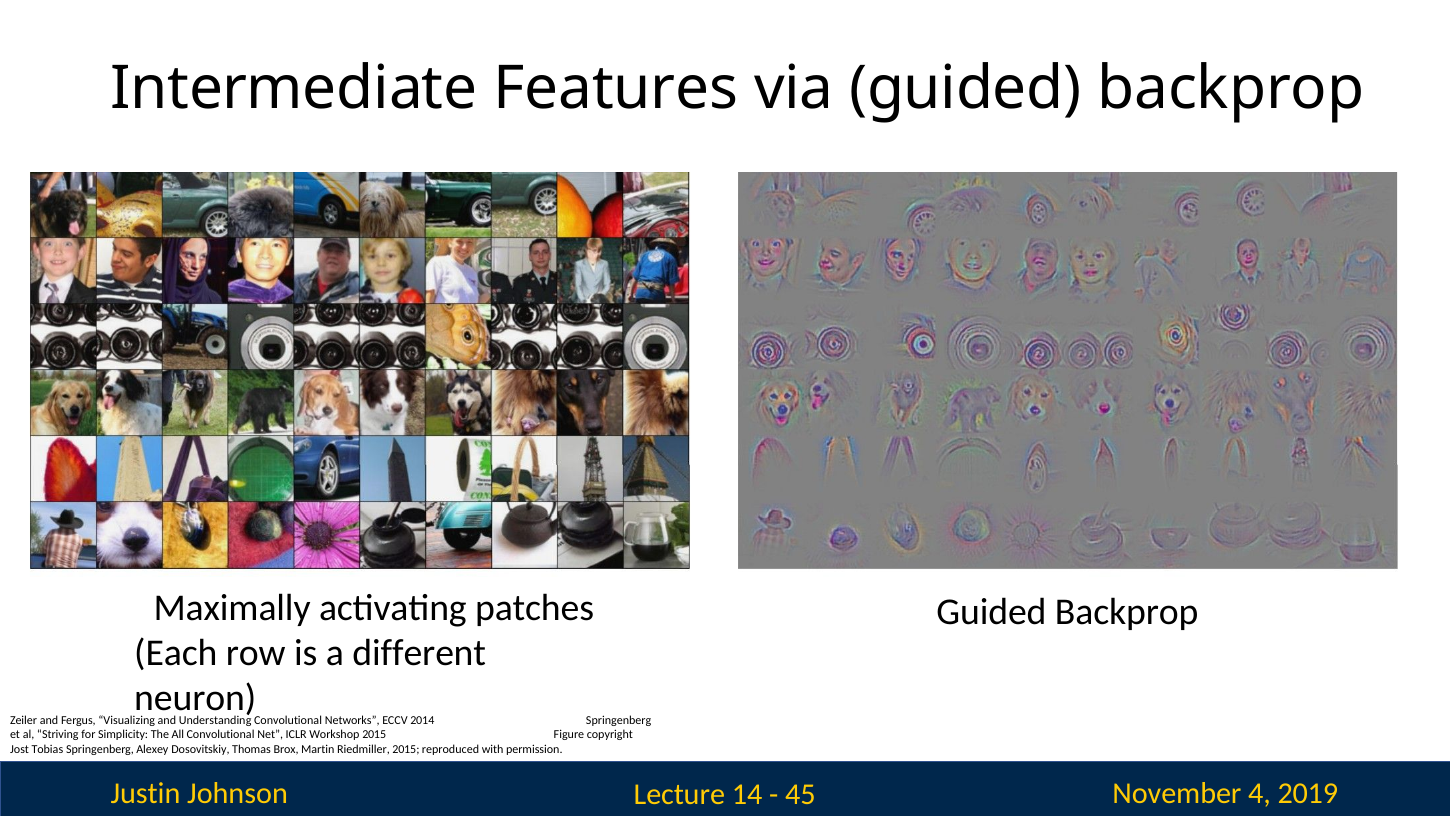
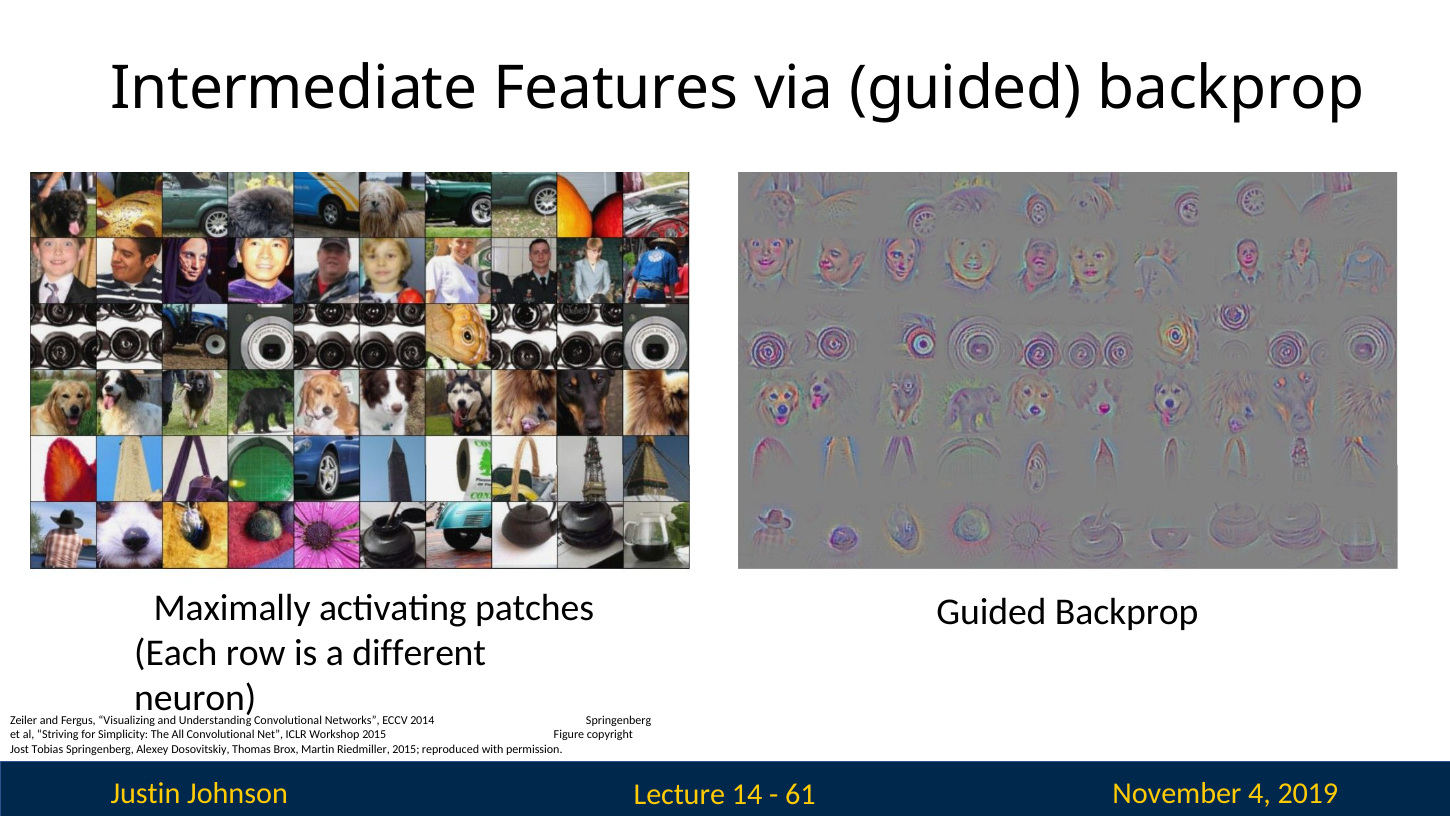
45: 45 -> 61 (800, 794)
